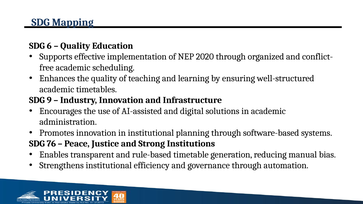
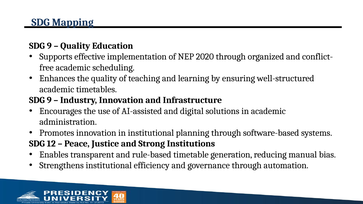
6: 6 -> 9 (49, 46)
76: 76 -> 12 (51, 144)
